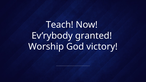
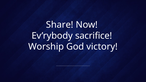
Teach: Teach -> Share (60, 25)
granted: granted -> sacrifice (94, 36)
